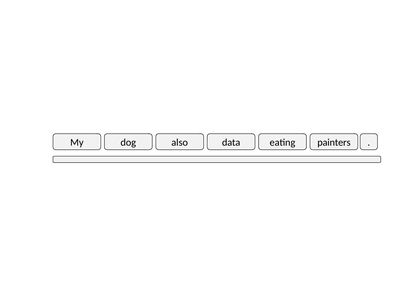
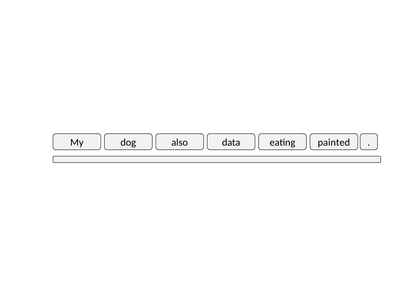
painters: painters -> painted (334, 142)
